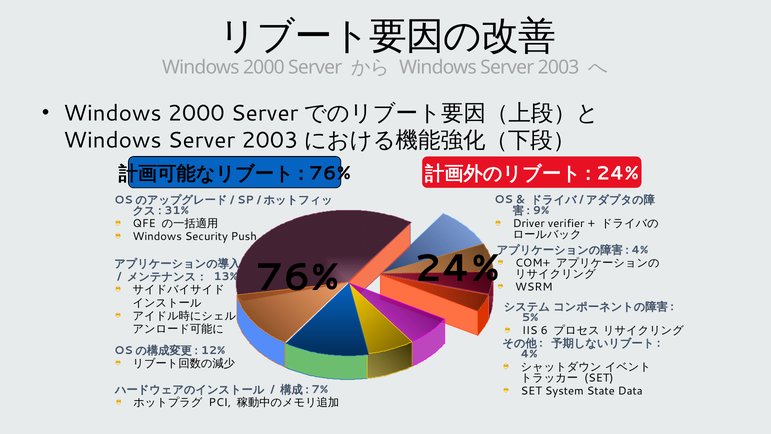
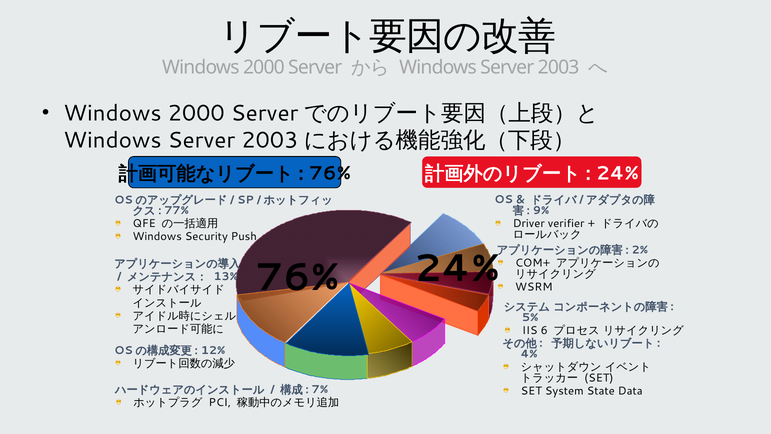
31%: 31% -> 77% (177, 210)
4%: 4% -> 2% (640, 250)
